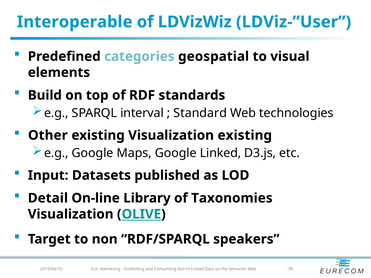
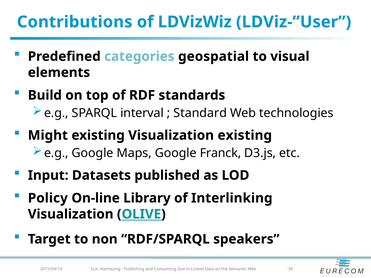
Interoperable: Interoperable -> Contributions (75, 22)
Other: Other -> Might (48, 135)
Google Linked: Linked -> Franck (220, 153)
Detail: Detail -> Policy (48, 198)
Taxonomies: Taxonomies -> Interlinking (232, 198)
